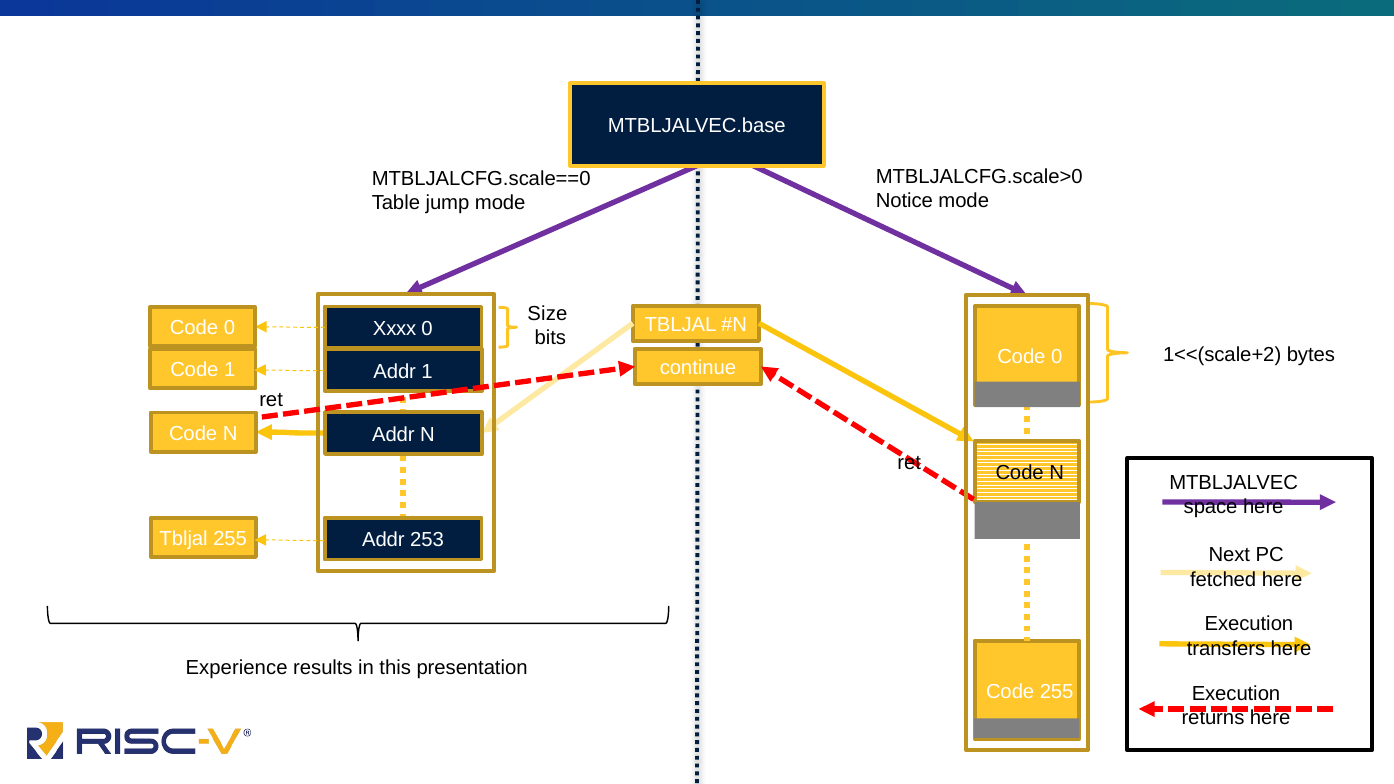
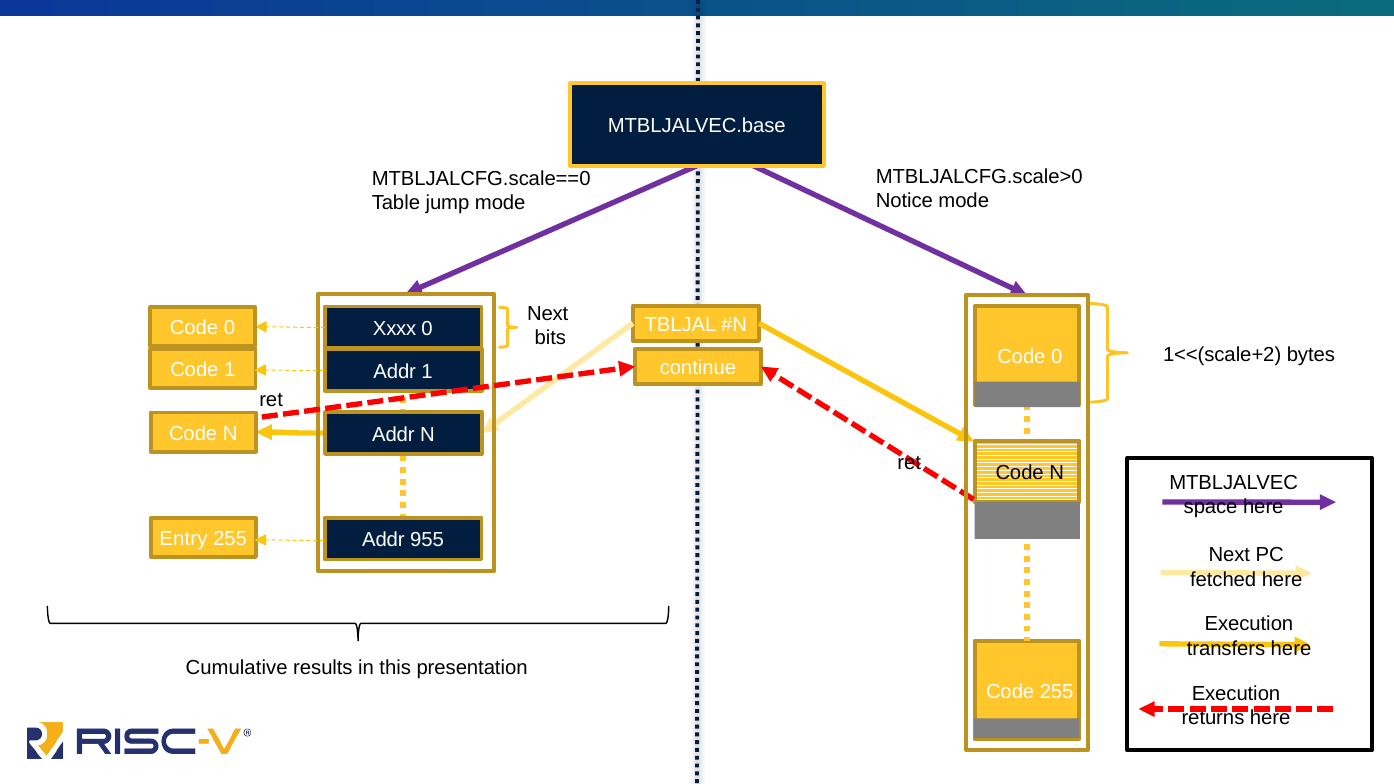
Size: Size -> Next (548, 314)
Tbljal: Tbljal -> Entry (183, 539)
253: 253 -> 955 (427, 540)
Experience: Experience -> Cumulative (237, 668)
